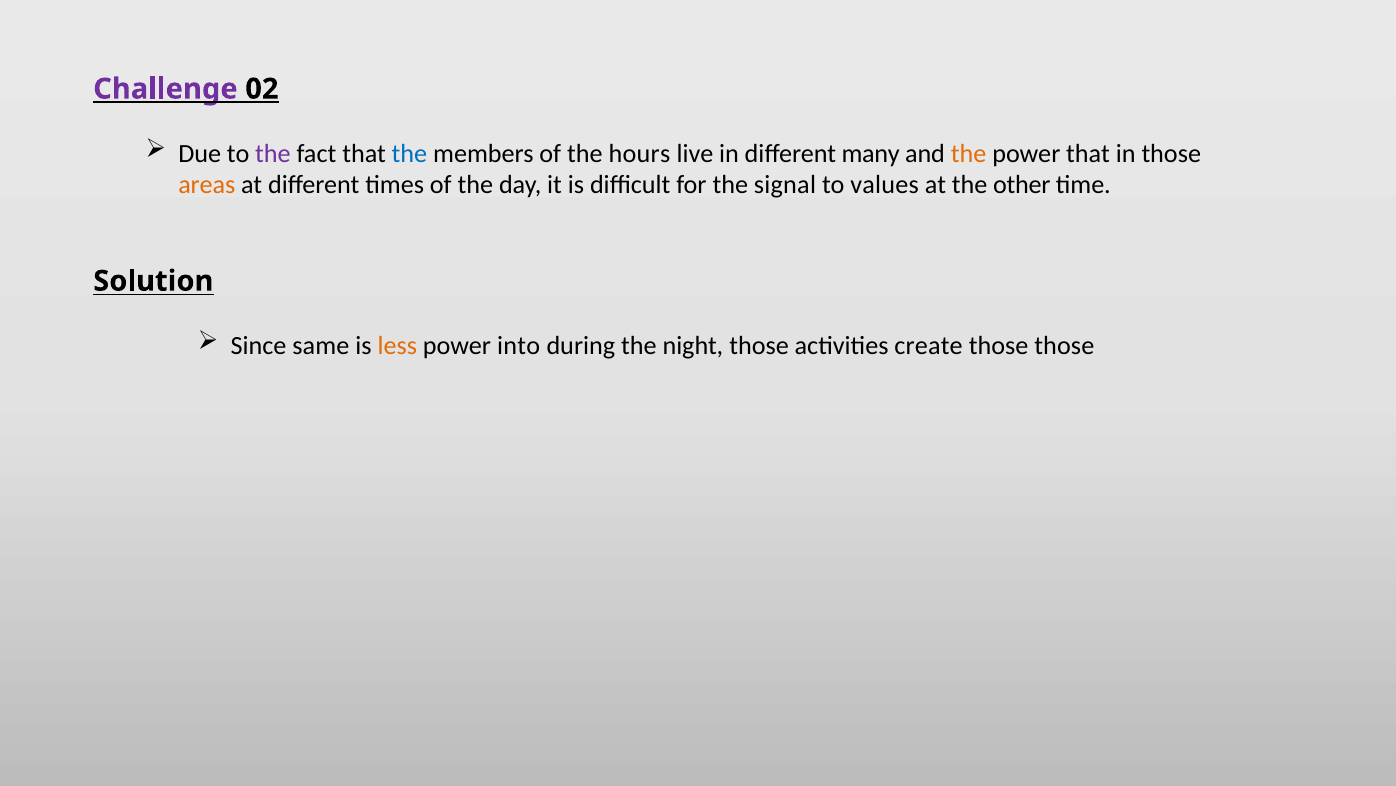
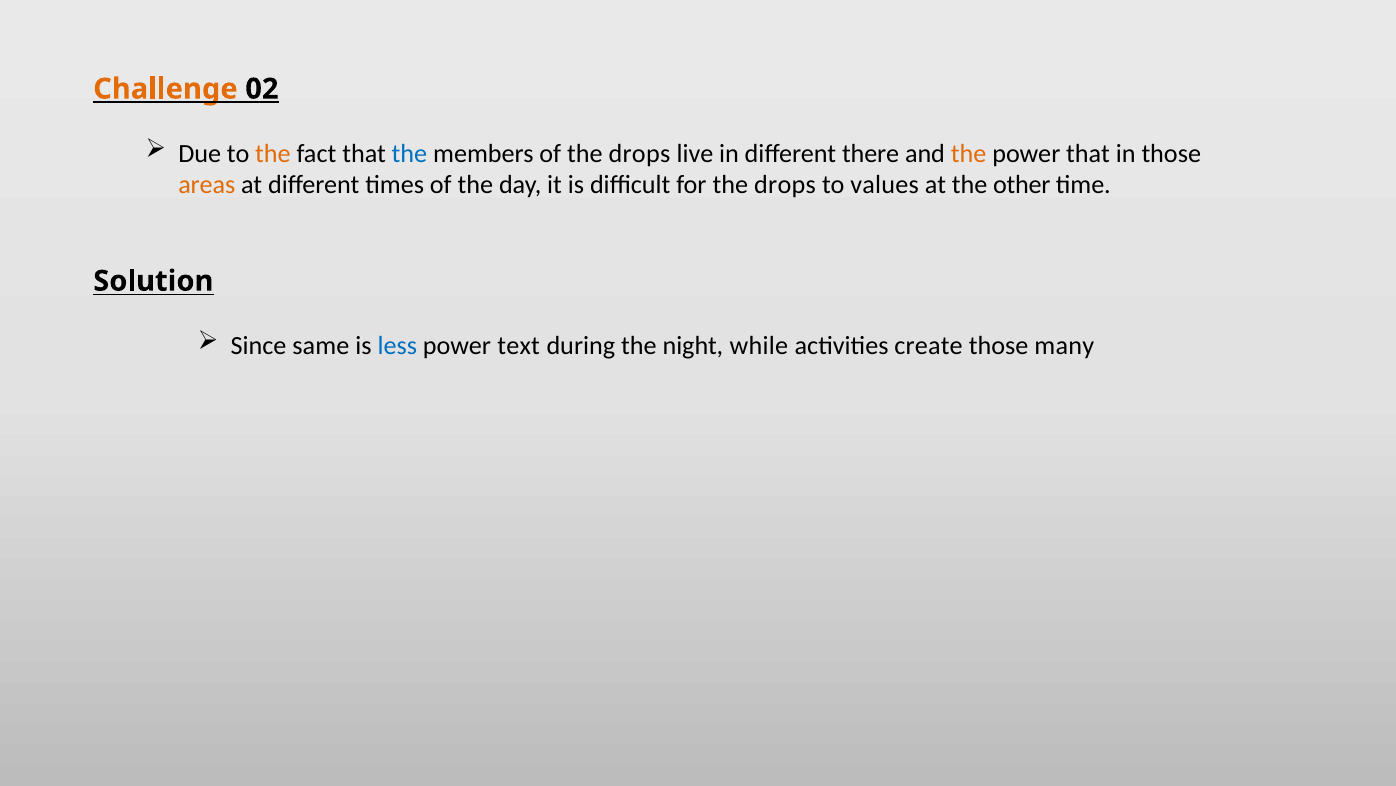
Challenge colour: purple -> orange (165, 89)
the colour: purple -> orange (273, 153)
of the hours: hours -> drops (639, 153)
many: many -> there (871, 153)
for the signal: signal -> drops (785, 185)
less colour: orange -> blue (397, 345)
into: into -> text (519, 345)
night those: those -> while (759, 345)
those those: those -> many (1064, 345)
